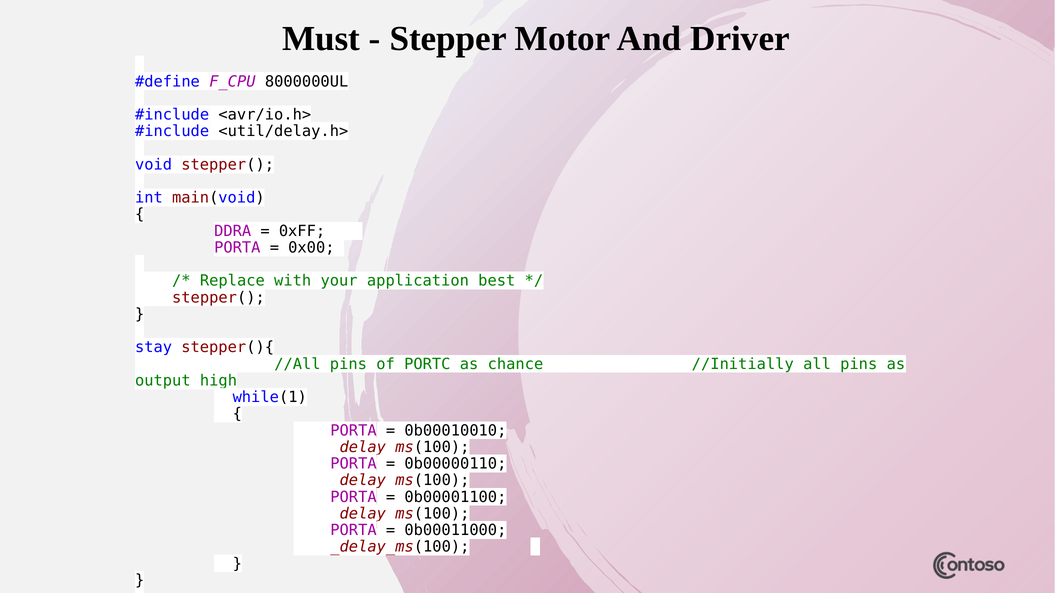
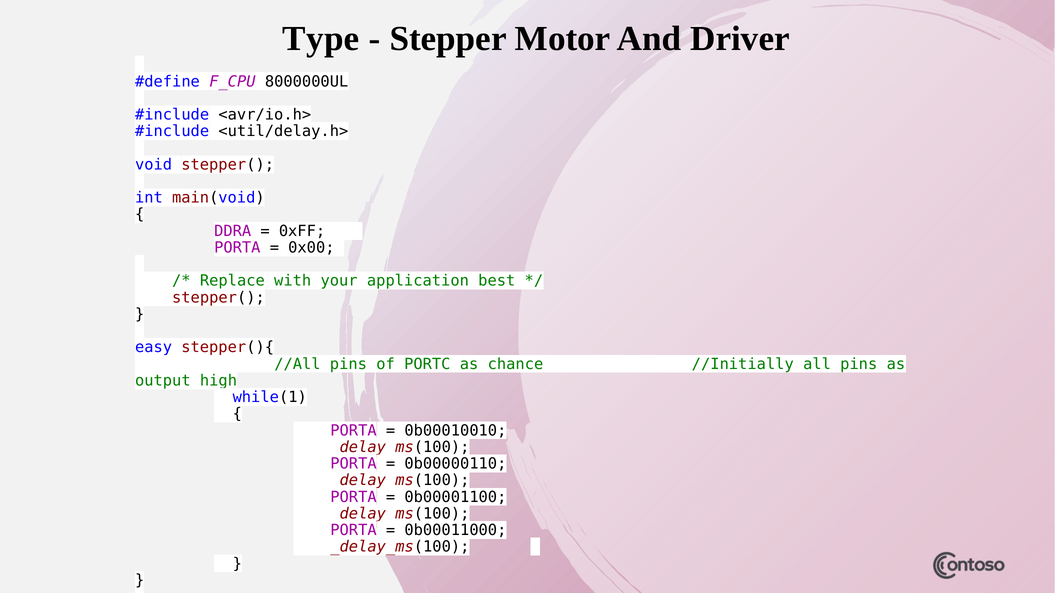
Must: Must -> Type (321, 39)
stay: stay -> easy (154, 348)
